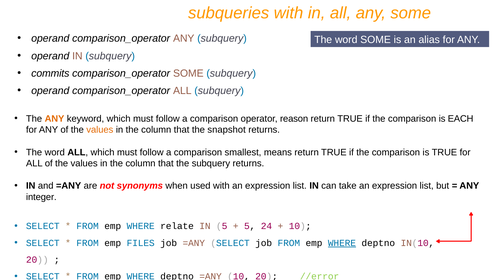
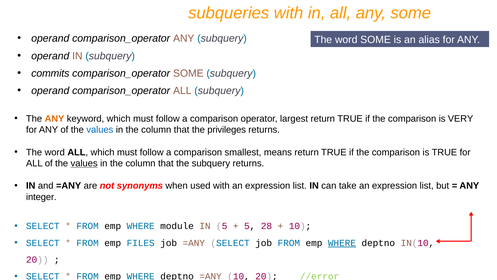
reason: reason -> largest (294, 118)
EACH: EACH -> VERY (461, 118)
values colour: orange -> blue (100, 130)
snapshot: snapshot -> privileges (227, 130)
values underline: none -> present (84, 163)
relate: relate -> module (177, 226)
24: 24 -> 28 (266, 226)
